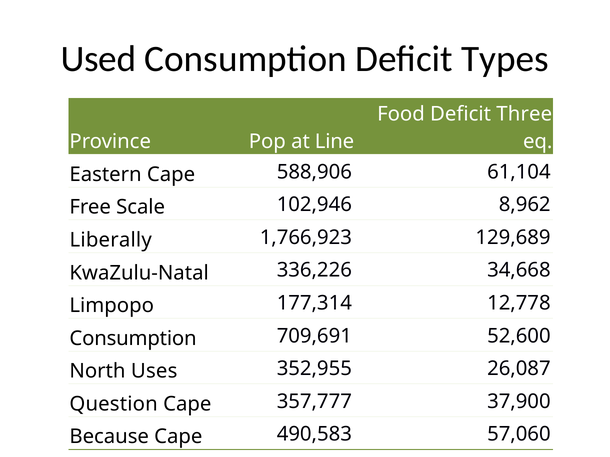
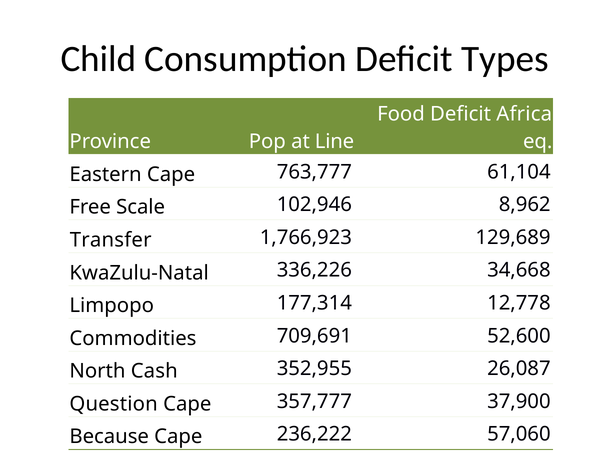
Used: Used -> Child (98, 59)
Three: Three -> Africa (524, 114)
588,906: 588,906 -> 763,777 (314, 172)
Liberally: Liberally -> Transfer (111, 240)
Consumption: Consumption -> Commodities (133, 339)
Uses: Uses -> Cash (154, 372)
490,583: 490,583 -> 236,222 (314, 435)
